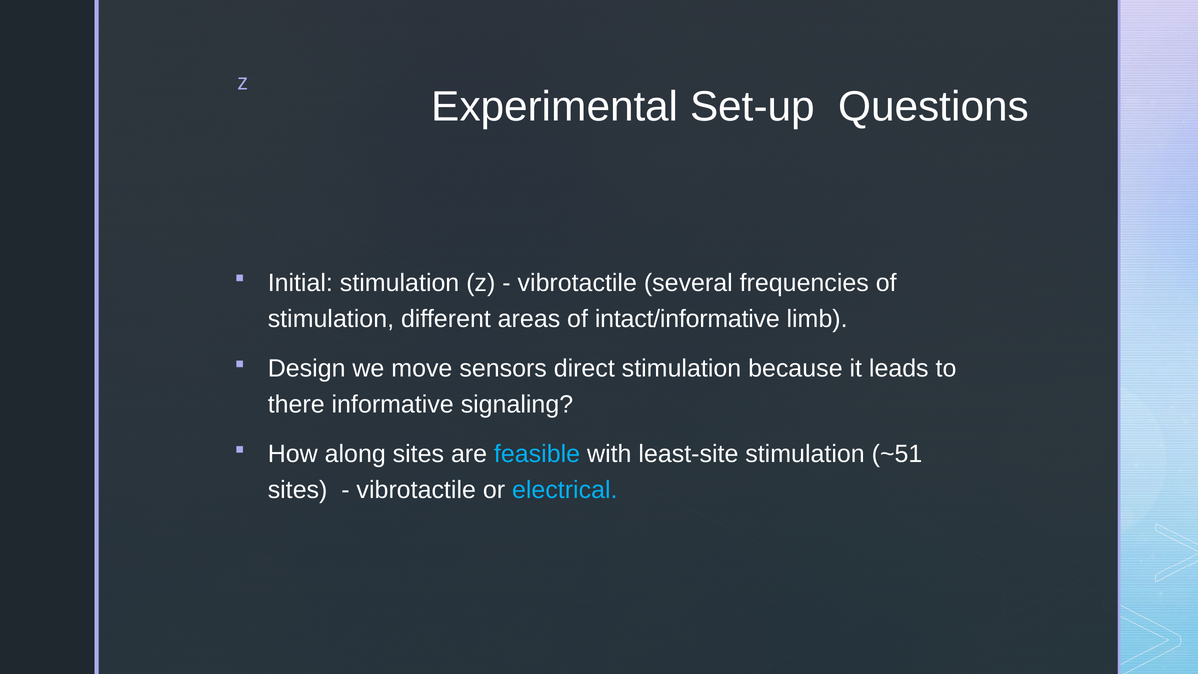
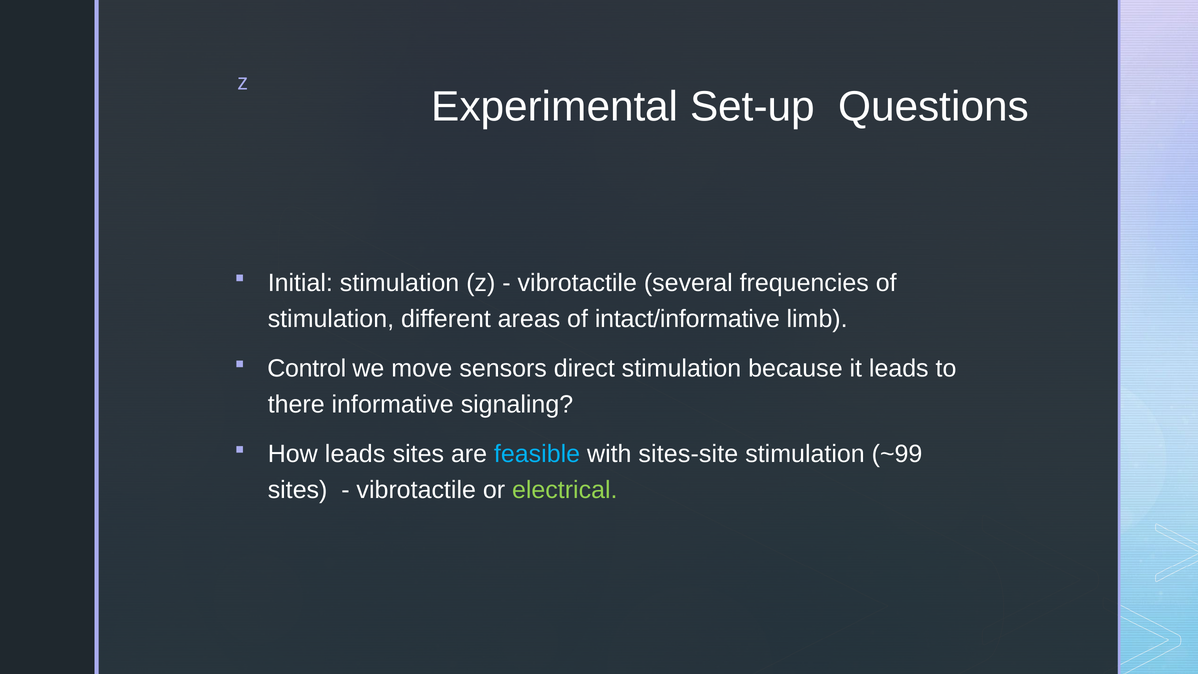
Design: Design -> Control (307, 368)
How along: along -> leads (355, 454)
least-site: least-site -> sites-site (688, 454)
~51: ~51 -> ~99 (897, 454)
electrical colour: light blue -> light green (565, 490)
